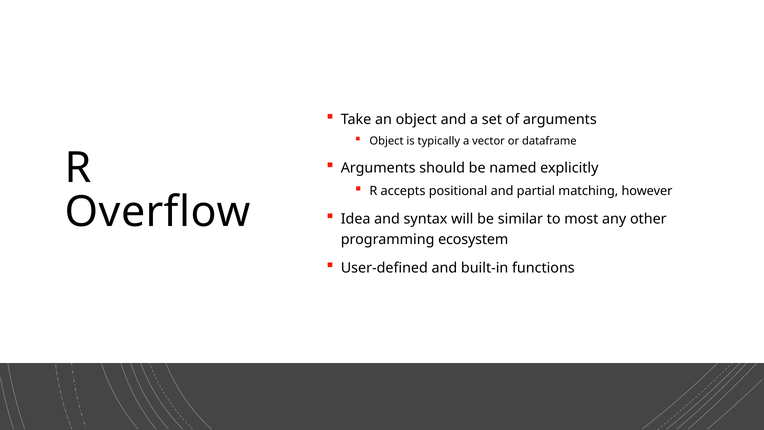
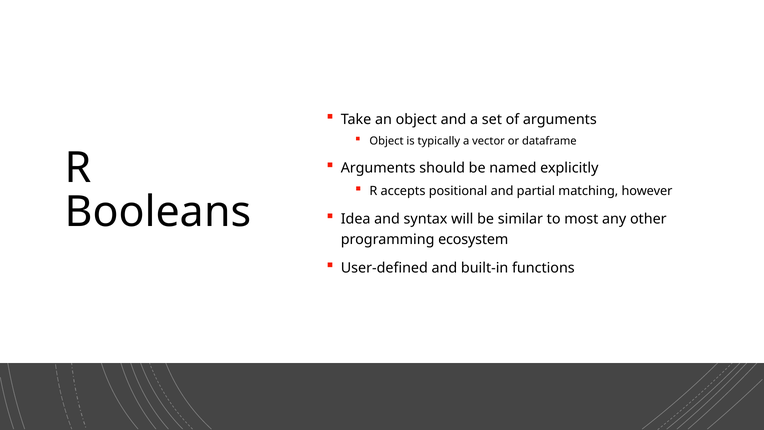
Overflow: Overflow -> Booleans (158, 212)
